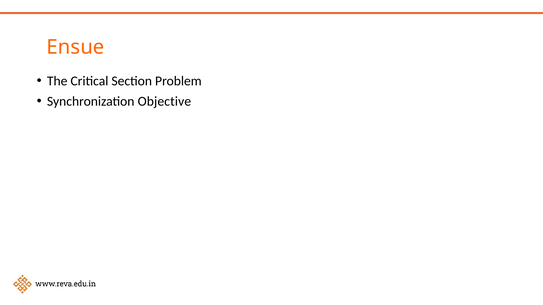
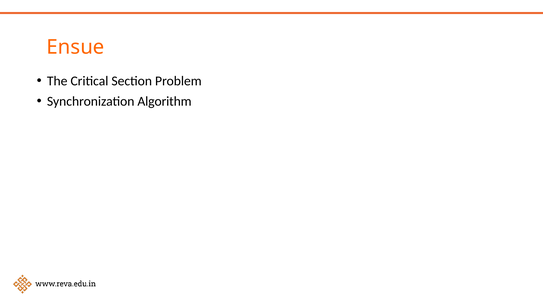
Objective: Objective -> Algorithm (165, 101)
